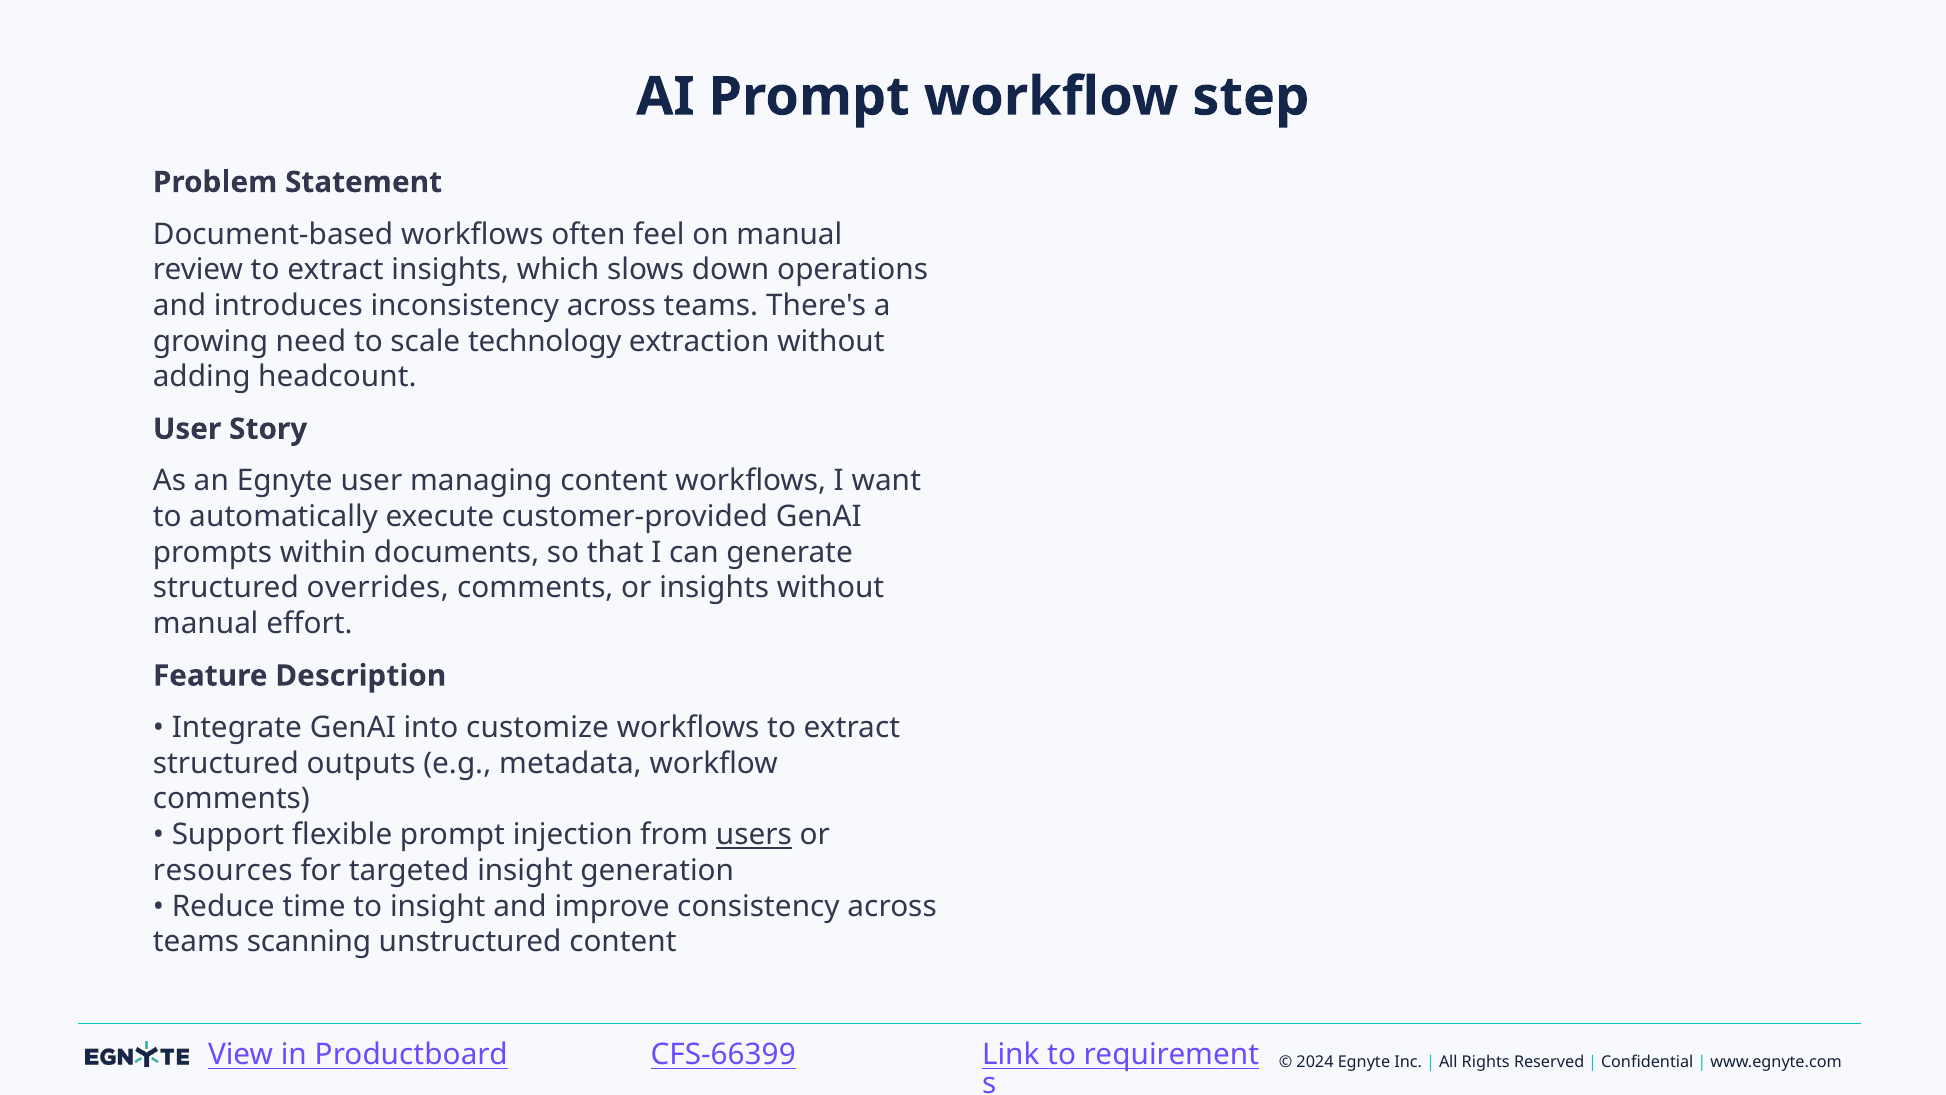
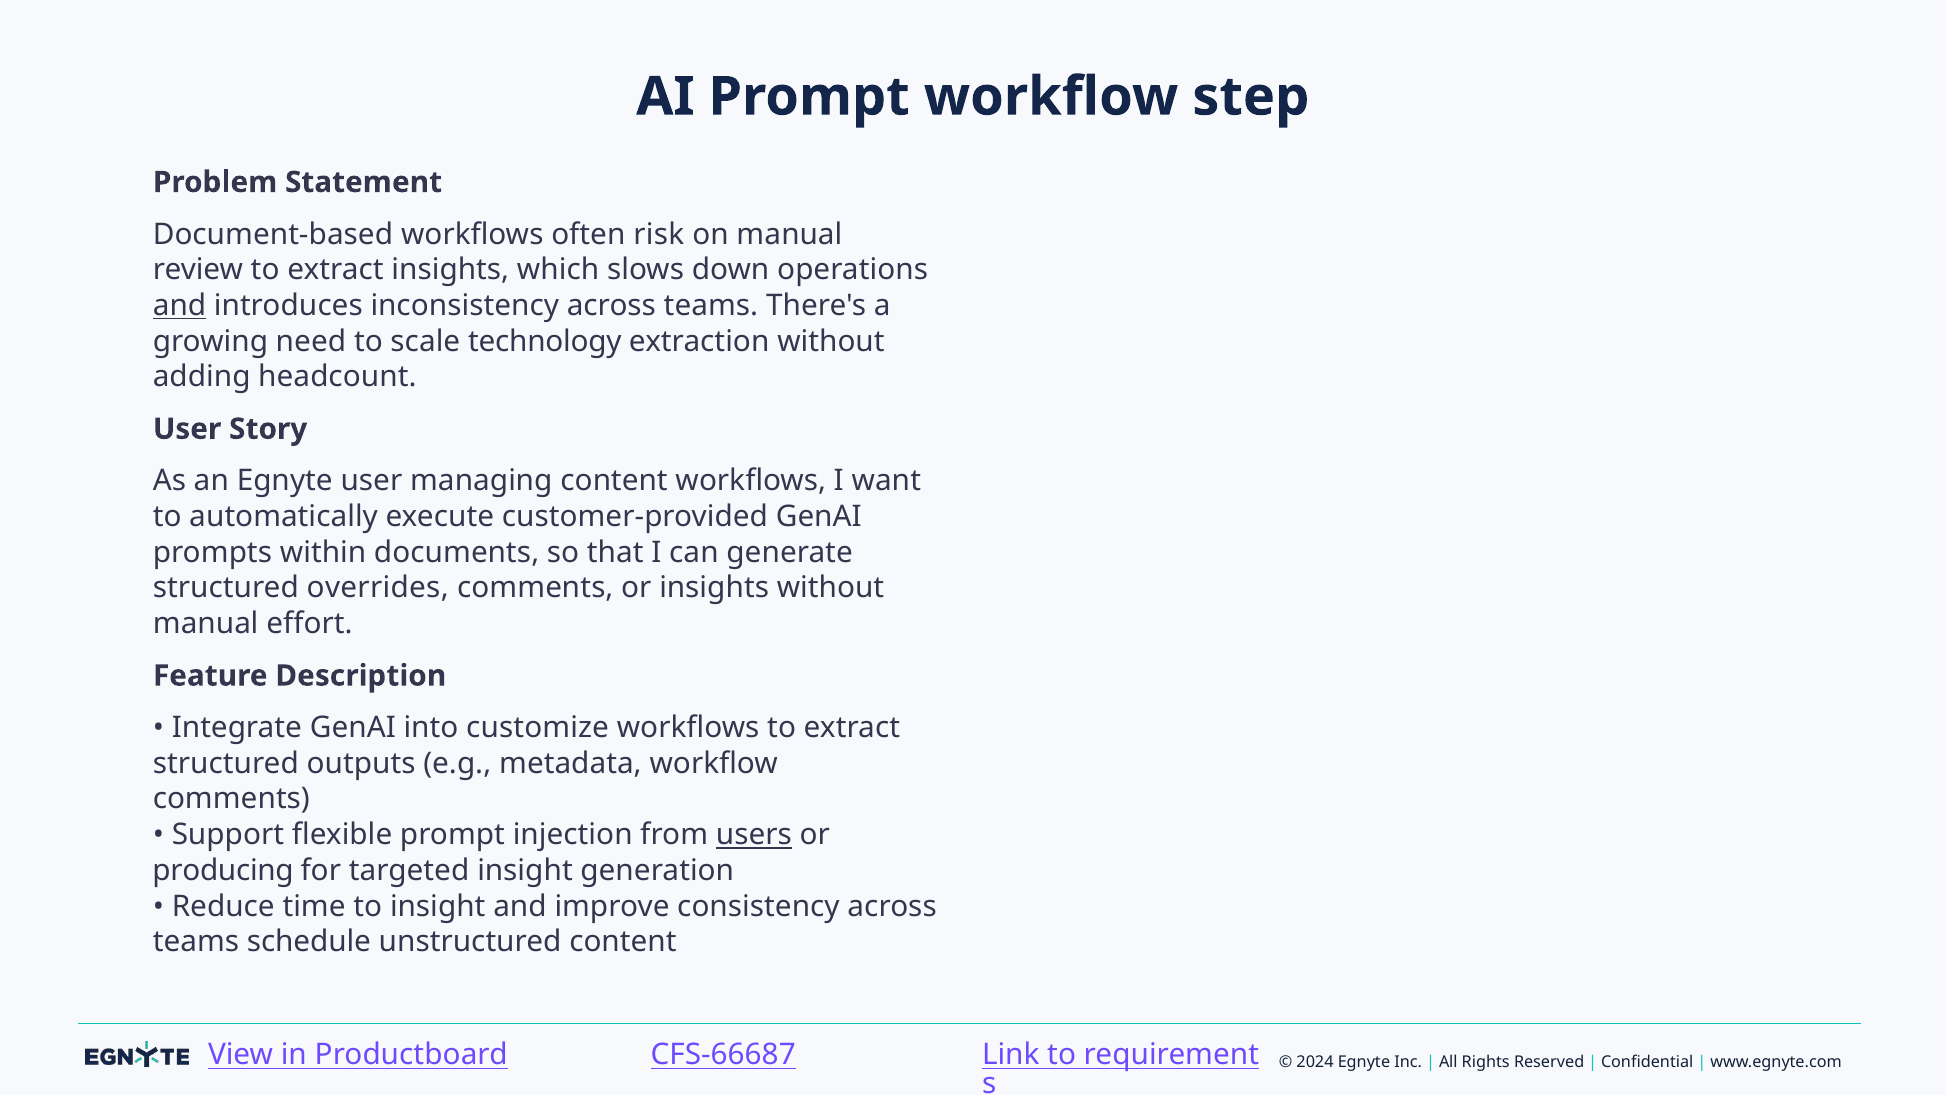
feel: feel -> risk (659, 234)
and underline: none -> present (180, 306)
resources: resources -> producing (223, 870)
scanning: scanning -> schedule (309, 942)
CFS-66399: CFS-66399 -> CFS-66687 (723, 1054)
